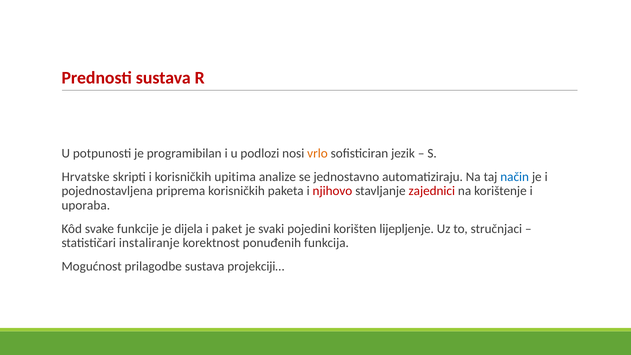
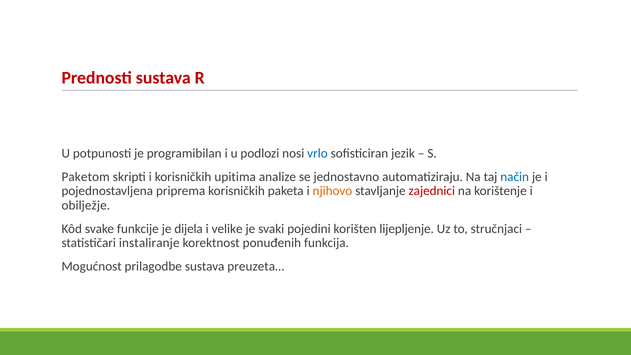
vrlo colour: orange -> blue (317, 153)
Hrvatske: Hrvatske -> Paketom (86, 177)
njihovo colour: red -> orange (332, 191)
uporaba: uporaba -> obilježje (86, 205)
paket: paket -> velike (227, 229)
projekciji…: projekciji… -> preuzeta… (256, 266)
